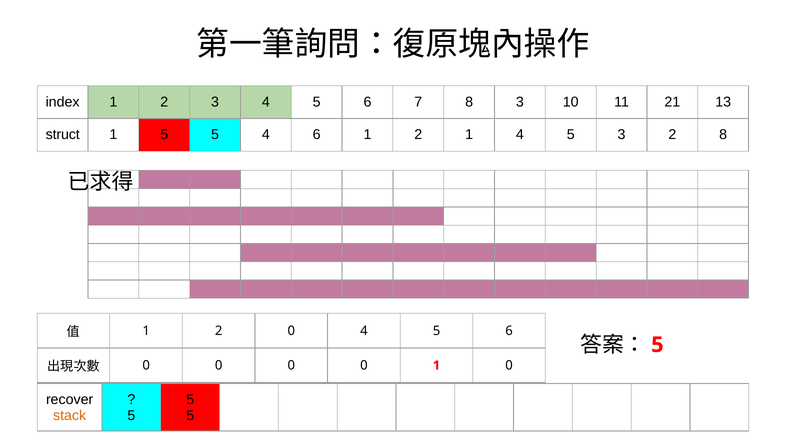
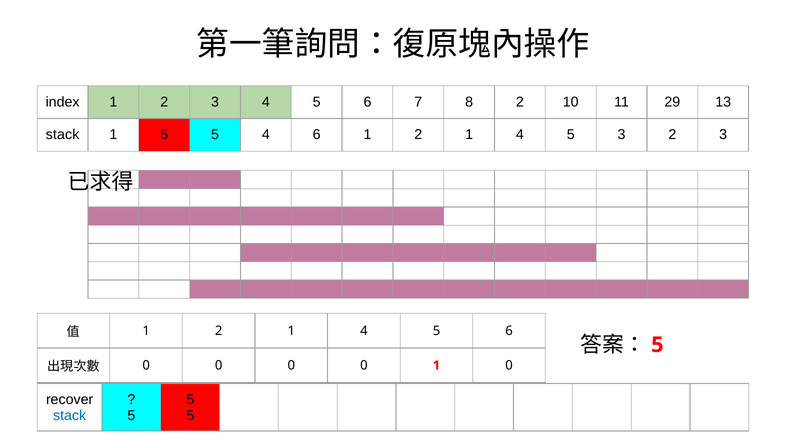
8 3: 3 -> 2 (520, 102)
21: 21 -> 29 (672, 102)
struct: struct -> stack (63, 135)
3 2 8: 8 -> 3 (723, 135)
0: 0 -> 1 (291, 331)
stack colour: orange -> blue (70, 416)
